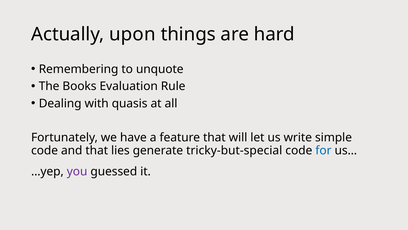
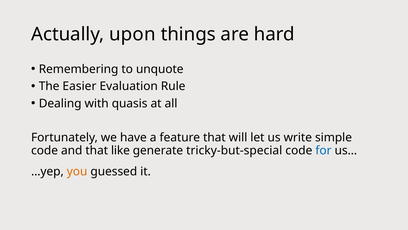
Books: Books -> Easier (79, 86)
lies: lies -> like (120, 150)
you colour: purple -> orange (77, 171)
